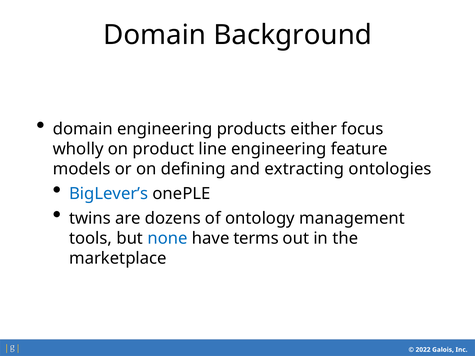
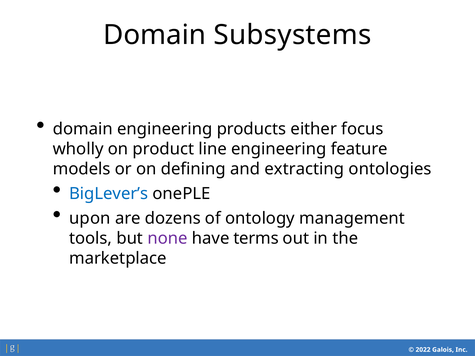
Background: Background -> Subsystems (293, 35)
twins: twins -> upon (90, 219)
none colour: blue -> purple (167, 239)
